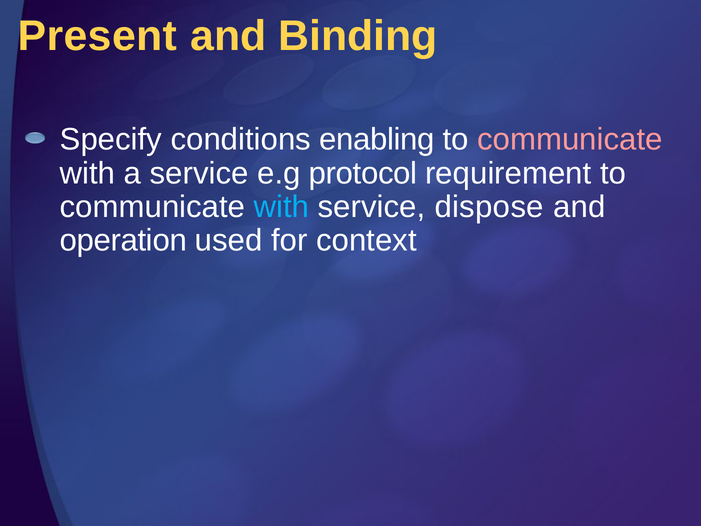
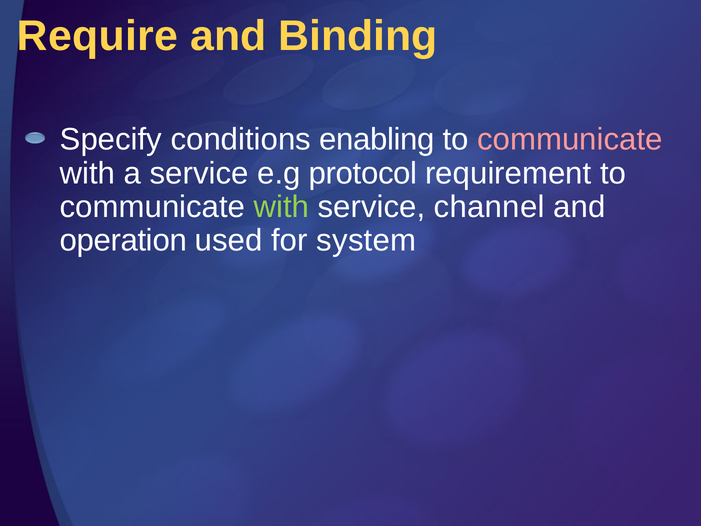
Present: Present -> Require (97, 36)
with colour: light blue -> light green (281, 207)
dispose: dispose -> channel (489, 207)
context: context -> system (366, 241)
